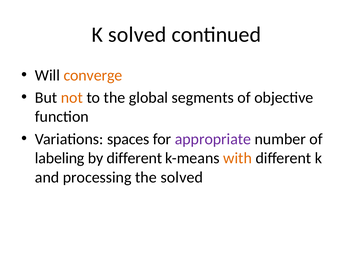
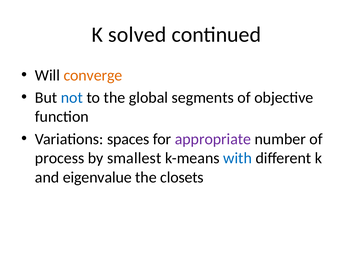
not colour: orange -> blue (72, 97)
labeling: labeling -> process (60, 158)
by different: different -> smallest (134, 158)
with colour: orange -> blue (238, 158)
processing: processing -> eigenvalue (97, 177)
the solved: solved -> closets (182, 177)
